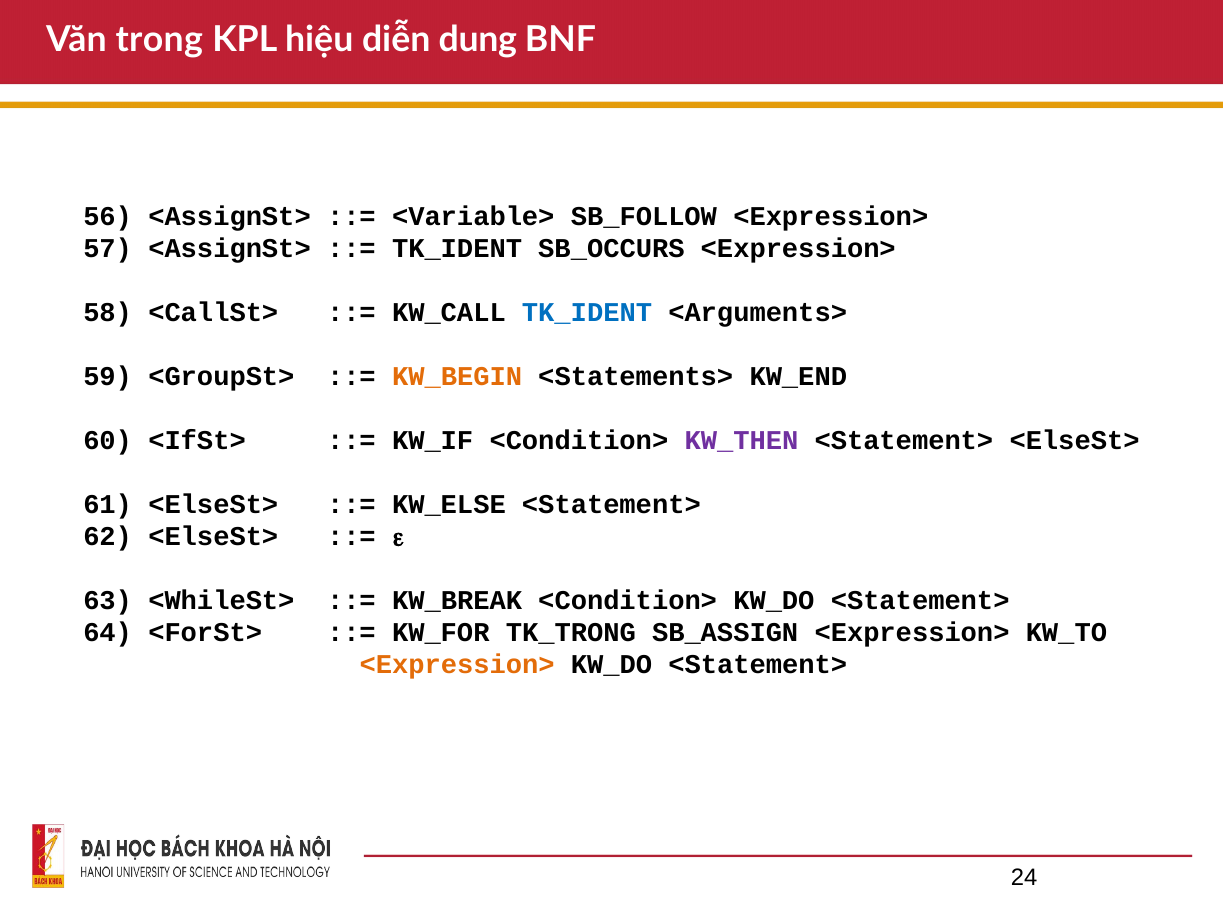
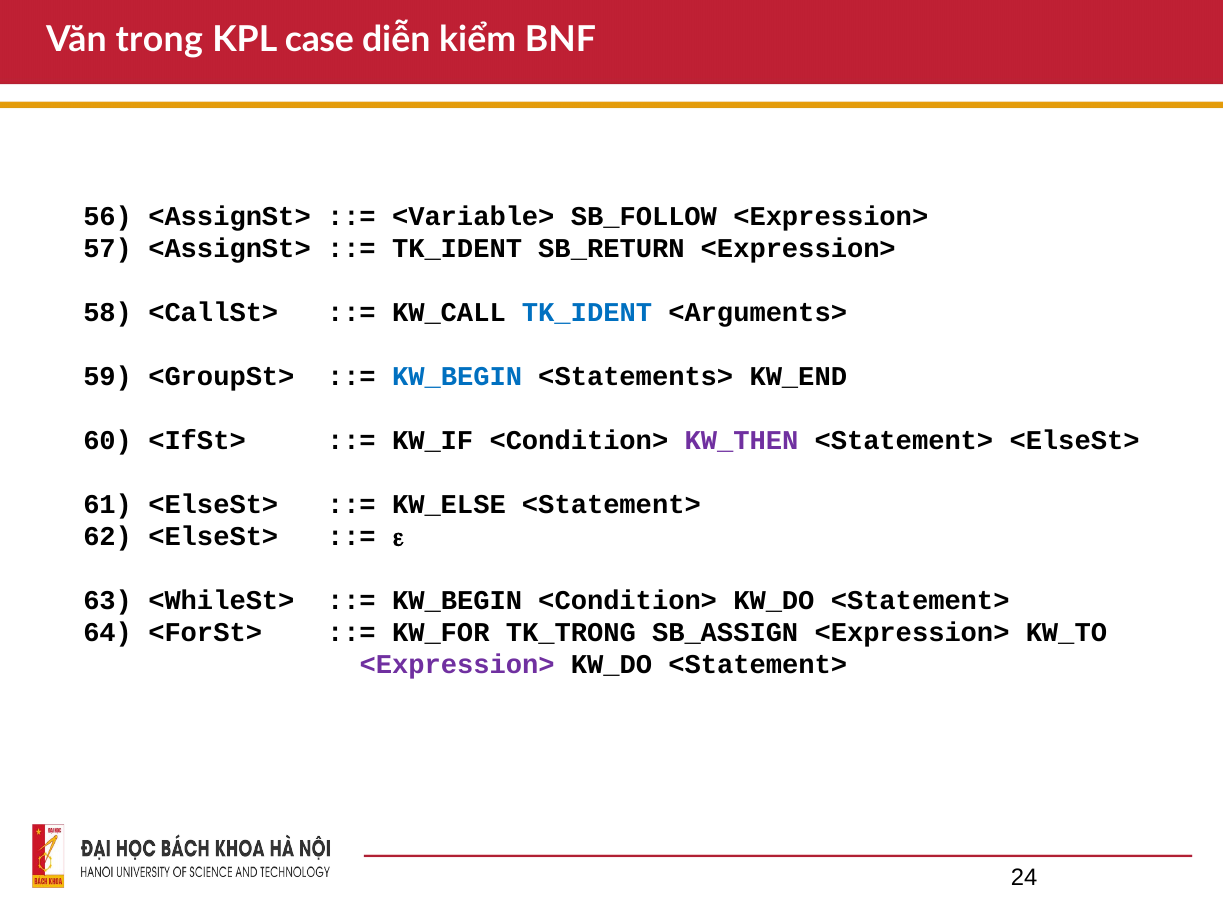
hiệu: hiệu -> case (319, 40)
dung: dung -> kiểm (478, 40)
SB_OCCURS: SB_OCCURS -> SB_RETURN (611, 249)
KW_BEGIN colour: orange -> blue (457, 377)
KW_BREAK: KW_BREAK -> KW_BEGIN (457, 601)
<Expression> colour: orange -> purple (457, 665)
